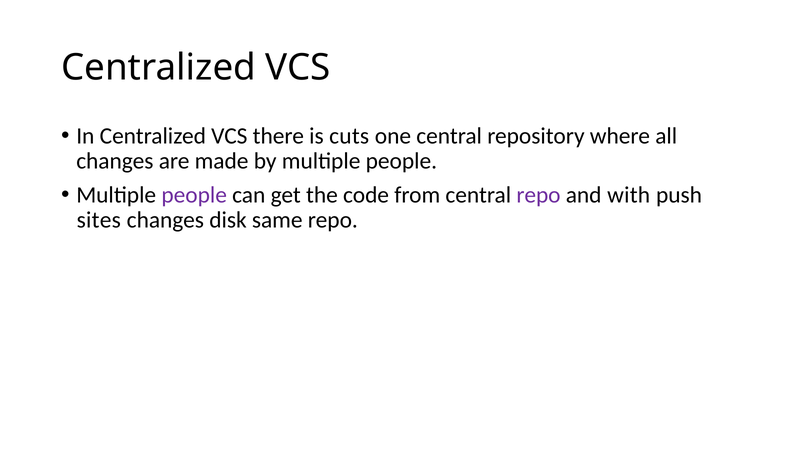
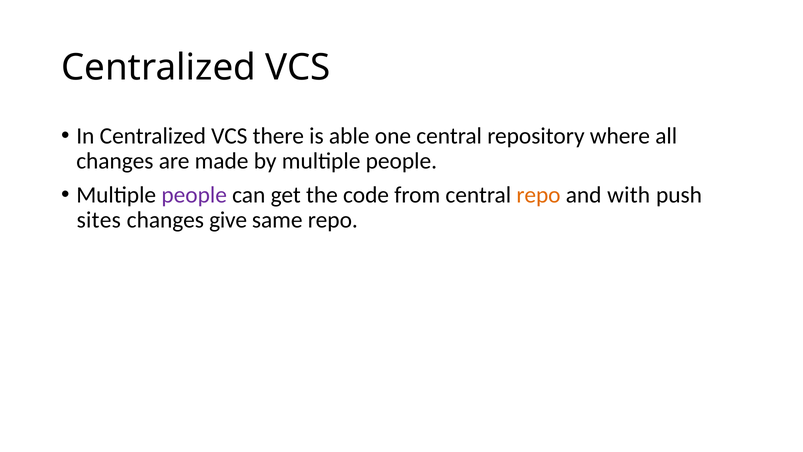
cuts: cuts -> able (349, 136)
repo colour: purple -> orange (538, 195)
disk: disk -> give (228, 220)
